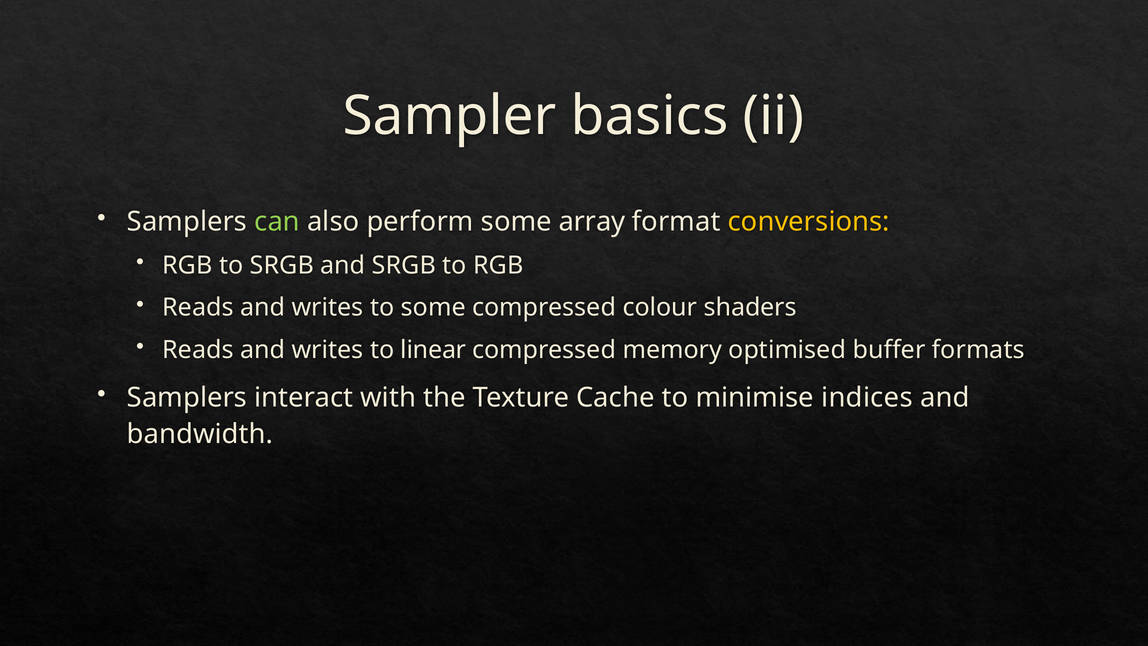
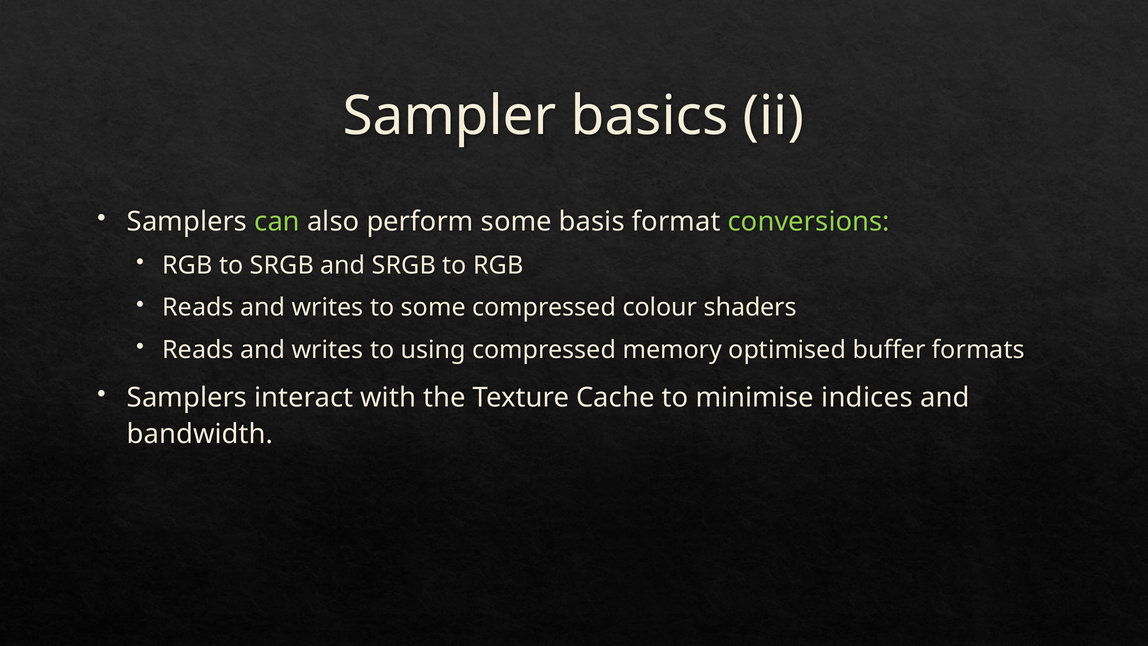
array: array -> basis (592, 222)
conversions colour: yellow -> light green (809, 222)
linear: linear -> using (433, 350)
